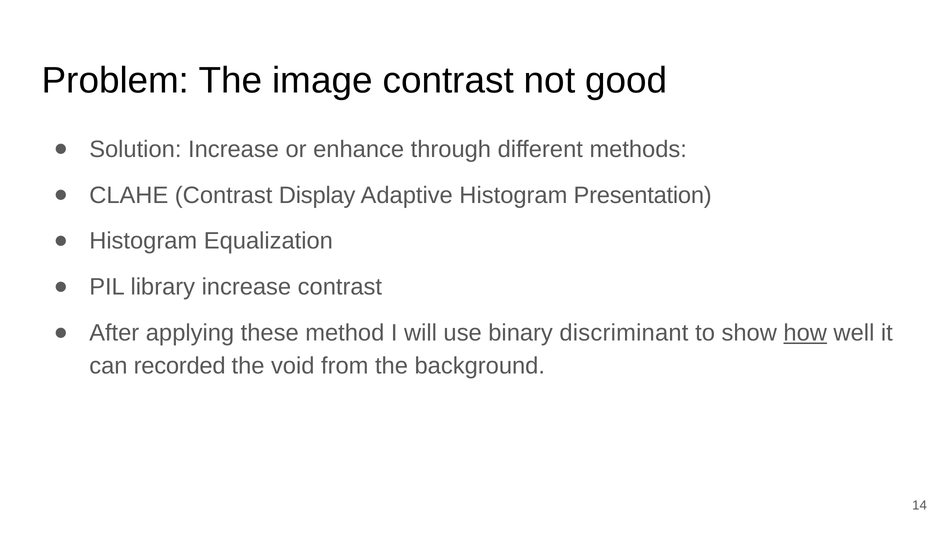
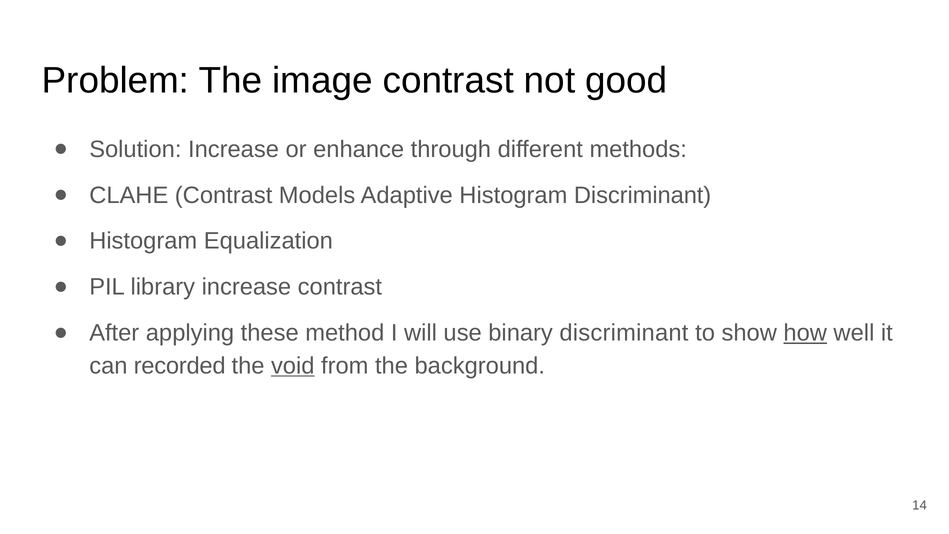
Display: Display -> Models (317, 195)
Histogram Presentation: Presentation -> Discriminant (643, 195)
void underline: none -> present (293, 366)
